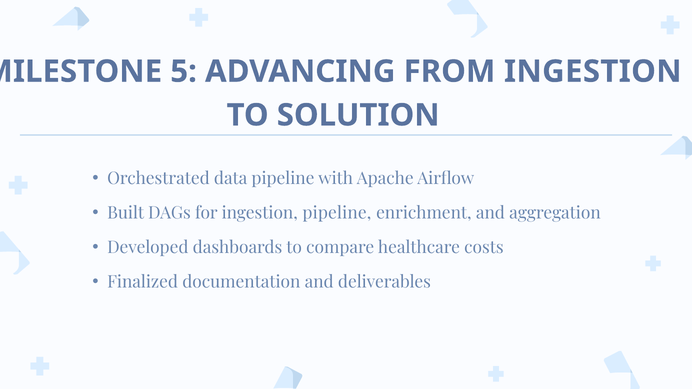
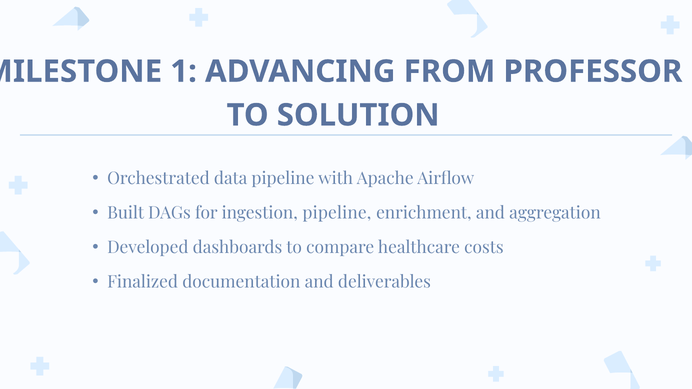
5: 5 -> 1 (184, 72)
FROM INGESTION: INGESTION -> PROFESSOR (593, 72)
